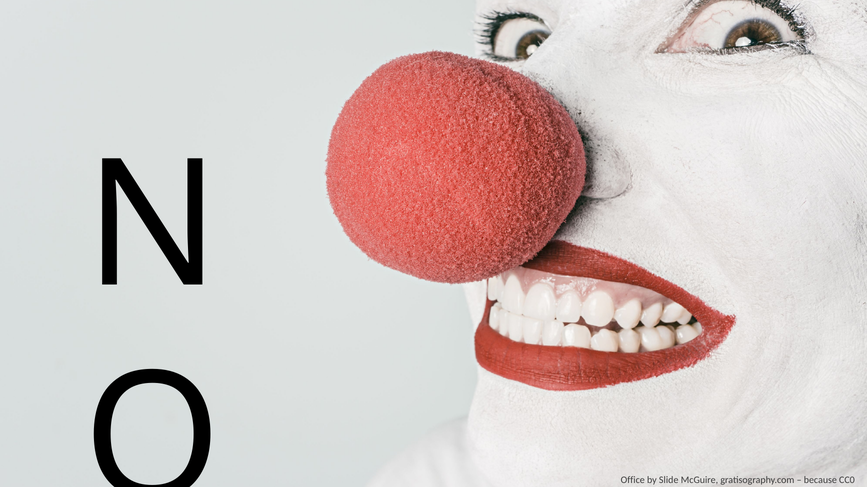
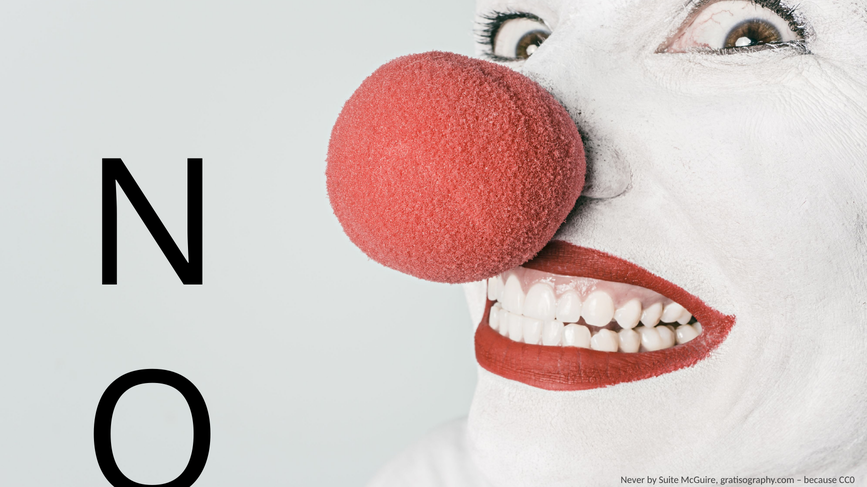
Office: Office -> Never (633, 480)
Slide: Slide -> Suite (669, 480)
